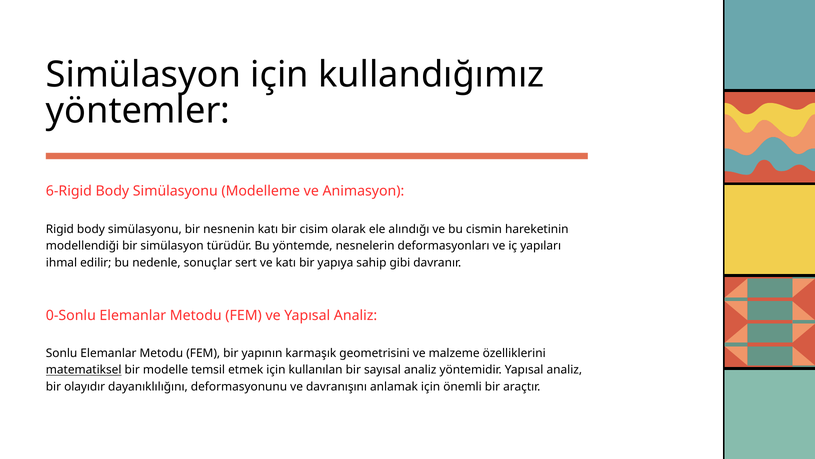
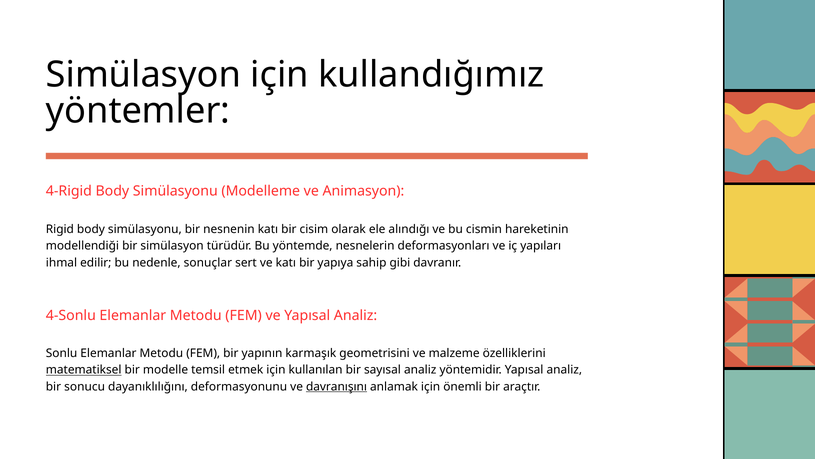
6-Rigid: 6-Rigid -> 4-Rigid (69, 191)
0-Sonlu: 0-Sonlu -> 4-Sonlu (71, 315)
olayıdır: olayıdır -> sonucu (85, 386)
davranışını underline: none -> present (337, 386)
